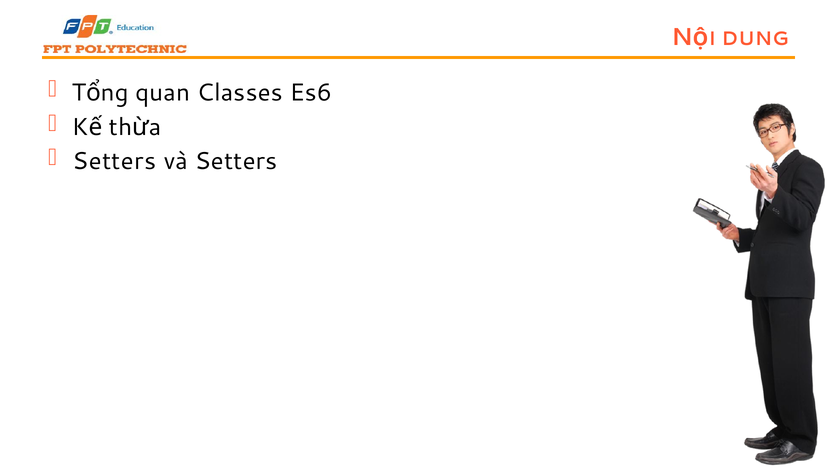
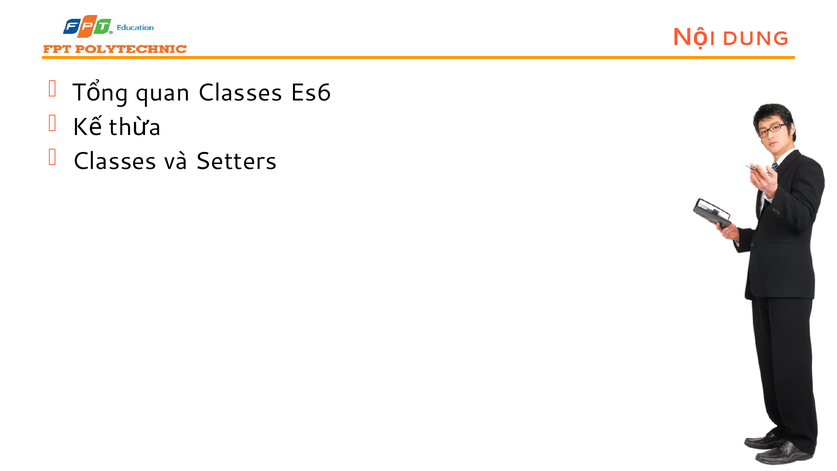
Setters: Setters -> Classes (114, 161)
